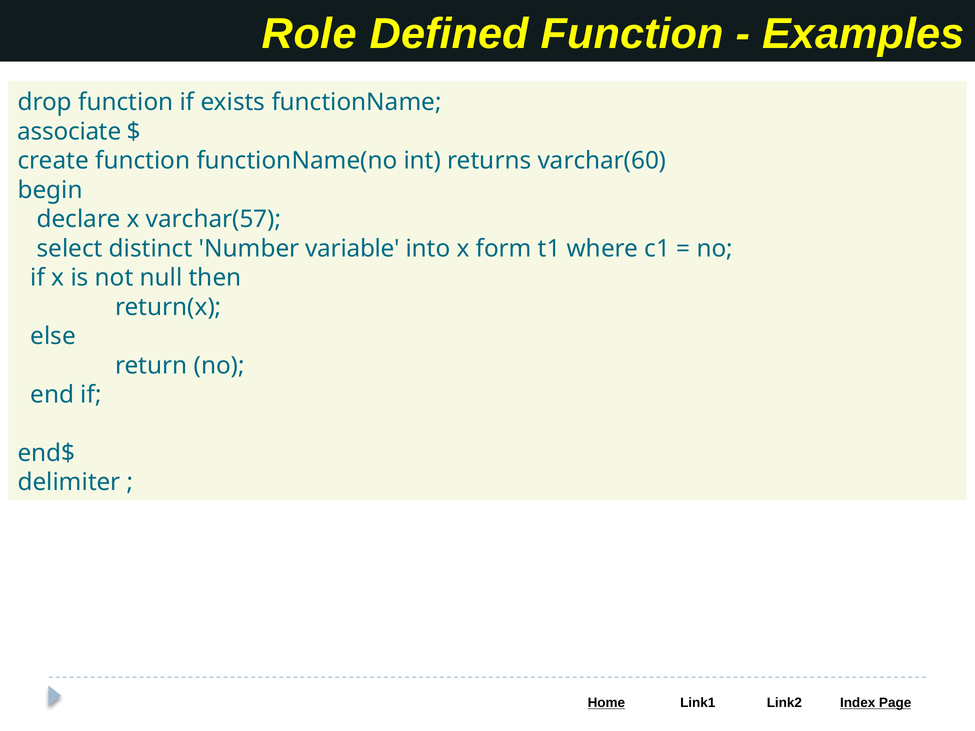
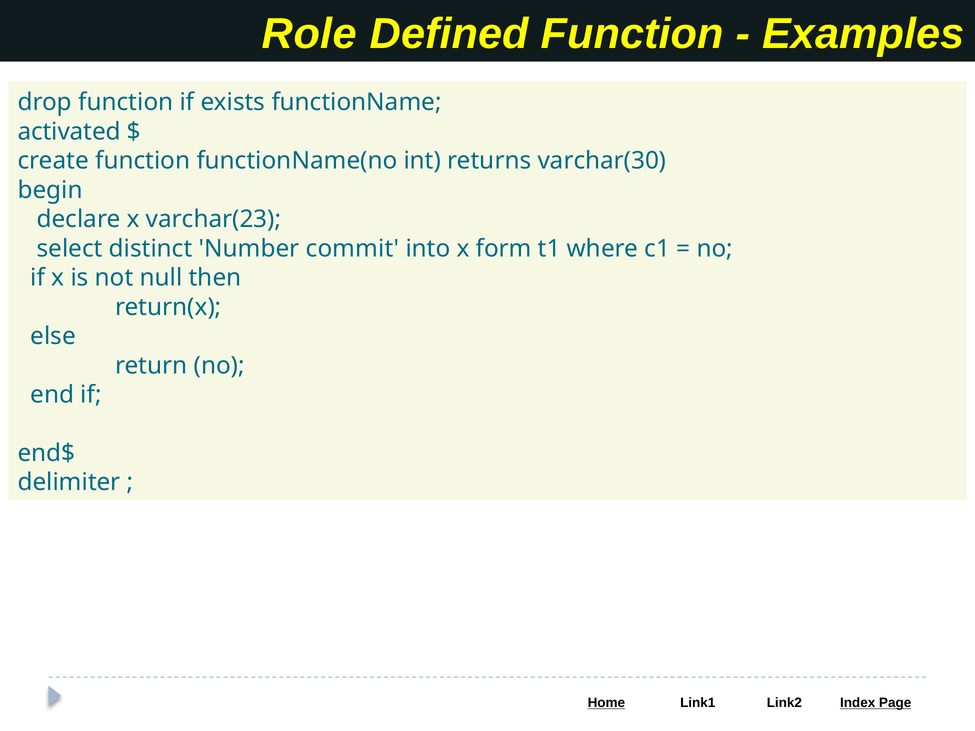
associate: associate -> activated (69, 132)
varchar(60: varchar(60 -> varchar(30 (602, 161)
varchar(57: varchar(57 -> varchar(23 (214, 219)
variable: variable -> commit (352, 249)
